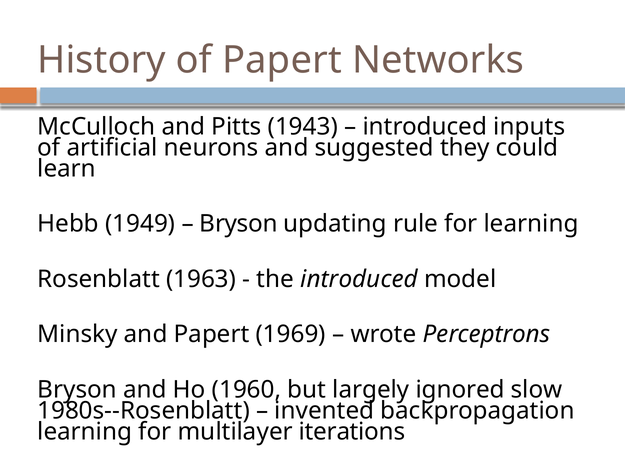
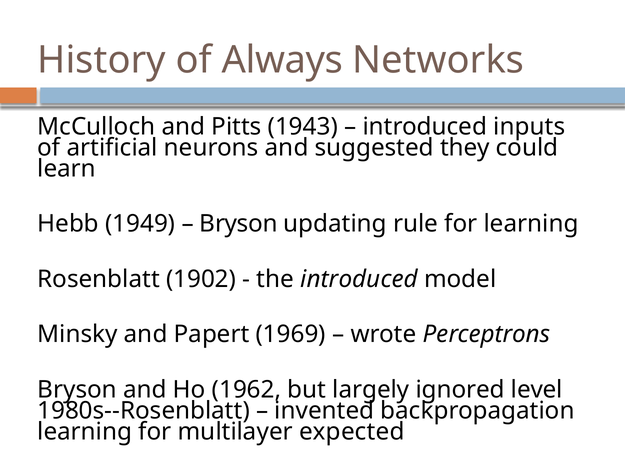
of Papert: Papert -> Always (282, 60)
1963: 1963 -> 1902 (201, 279)
1960: 1960 -> 1962 (247, 390)
slow: slow -> level (537, 390)
iterations: iterations -> expected (352, 432)
